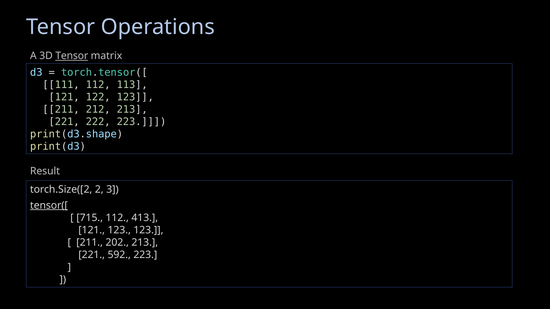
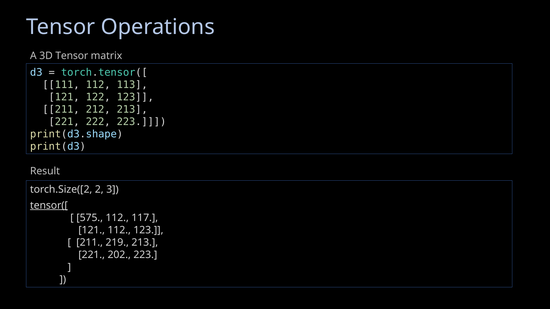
Tensor underline: present -> none (72, 56)
715: 715 -> 575 (90, 218)
413: 413 -> 117 (145, 218)
121 123: 123 -> 112 (119, 230)
202: 202 -> 219 (117, 243)
592: 592 -> 202 (119, 255)
